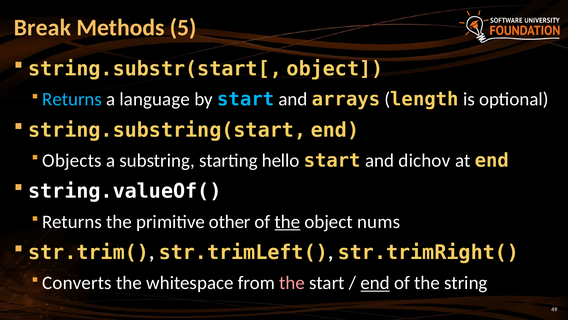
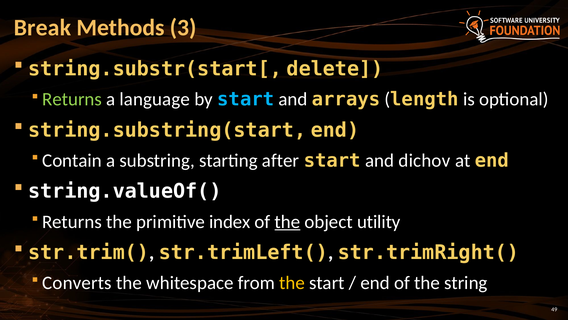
5: 5 -> 3 (183, 28)
string.substr(start[ object: object -> delete (335, 69)
Returns colour: light blue -> light green (72, 99)
Objects: Objects -> Contain (72, 160)
hello: hello -> after (281, 160)
other: other -> index (230, 221)
nums: nums -> utility (379, 221)
the colour: pink -> yellow (292, 283)
end underline: present -> none (375, 283)
